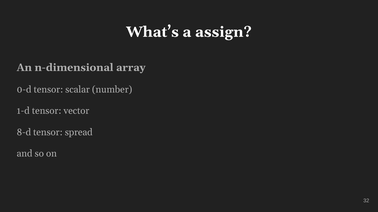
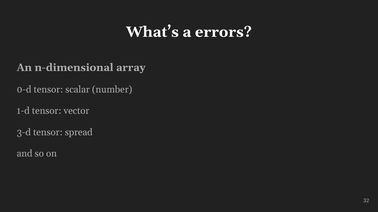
assign: assign -> errors (223, 32)
8-d: 8-d -> 3-d (24, 133)
